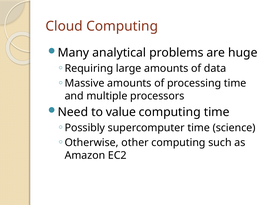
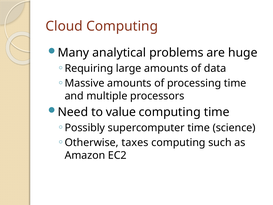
other: other -> taxes (135, 142)
